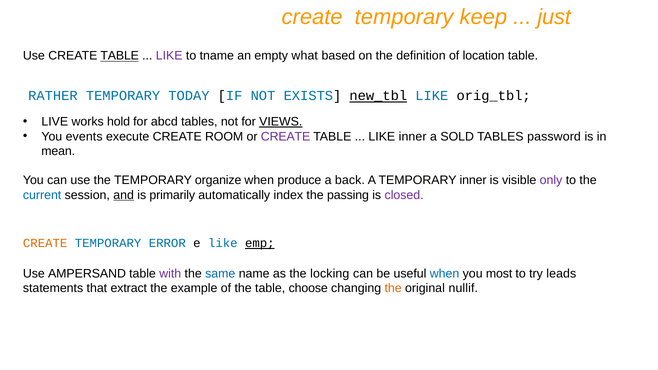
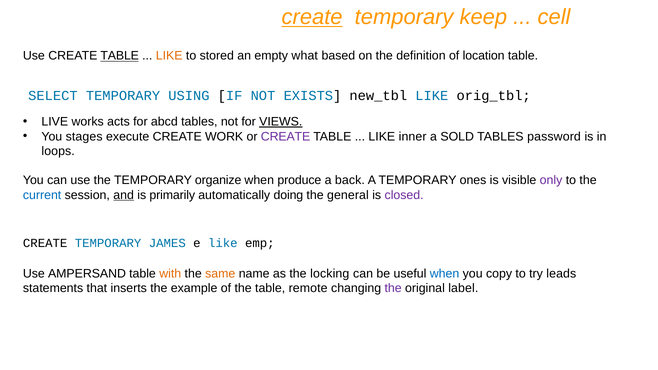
create underline: none -> present (312, 17)
just: just -> cell (554, 17)
LIKE colour: purple -> orange (169, 56)
tname: tname -> stored (217, 56)
RATHER: RATHER -> SELECT (53, 96)
TODAY: TODAY -> USING (189, 96)
new_tbl underline: present -> none (378, 96)
hold: hold -> acts (118, 122)
events: events -> stages (84, 137)
ROOM: ROOM -> WORK (224, 137)
mean: mean -> loops (58, 151)
TEMPORARY inner: inner -> ones (473, 180)
index: index -> doing (288, 195)
passing: passing -> general (348, 195)
CREATE colour: orange -> black (45, 243)
ERROR: ERROR -> JAMES (167, 243)
emp underline: present -> none (260, 243)
with colour: purple -> orange (170, 274)
same colour: blue -> orange (220, 274)
most: most -> copy (499, 274)
extract: extract -> inserts (129, 288)
choose: choose -> remote (308, 288)
the colour: orange -> purple (393, 288)
nullif: nullif -> label (463, 288)
